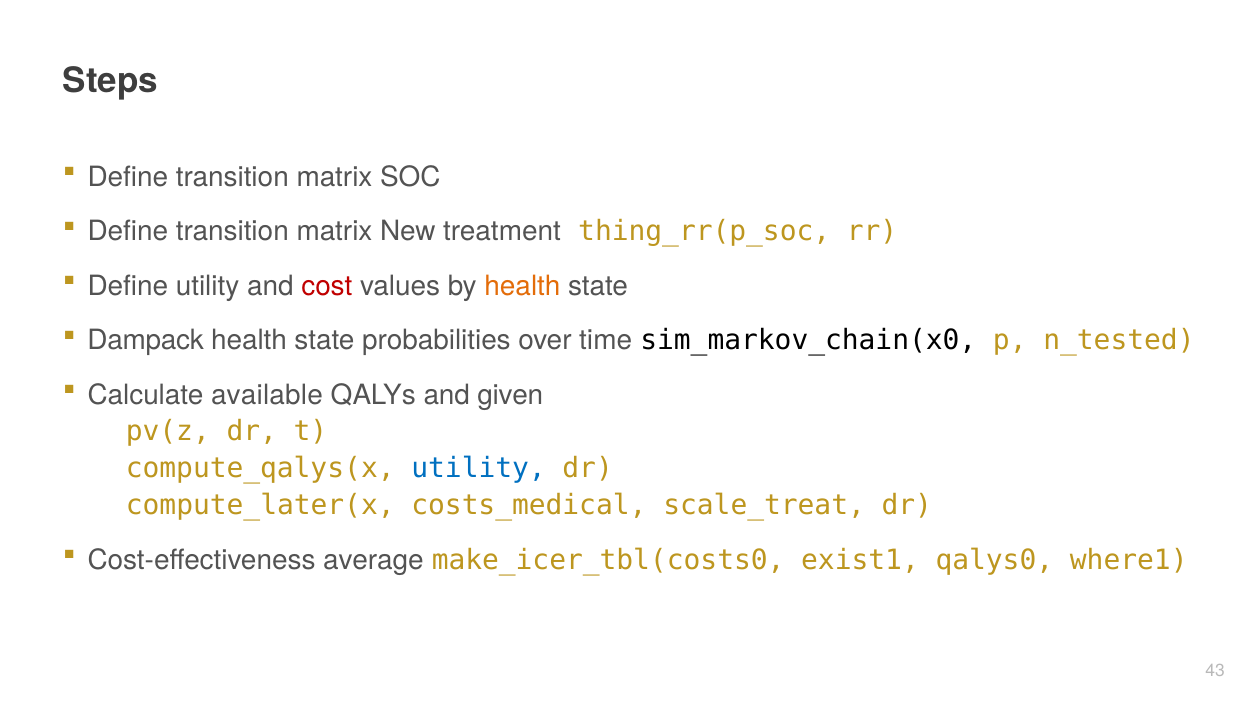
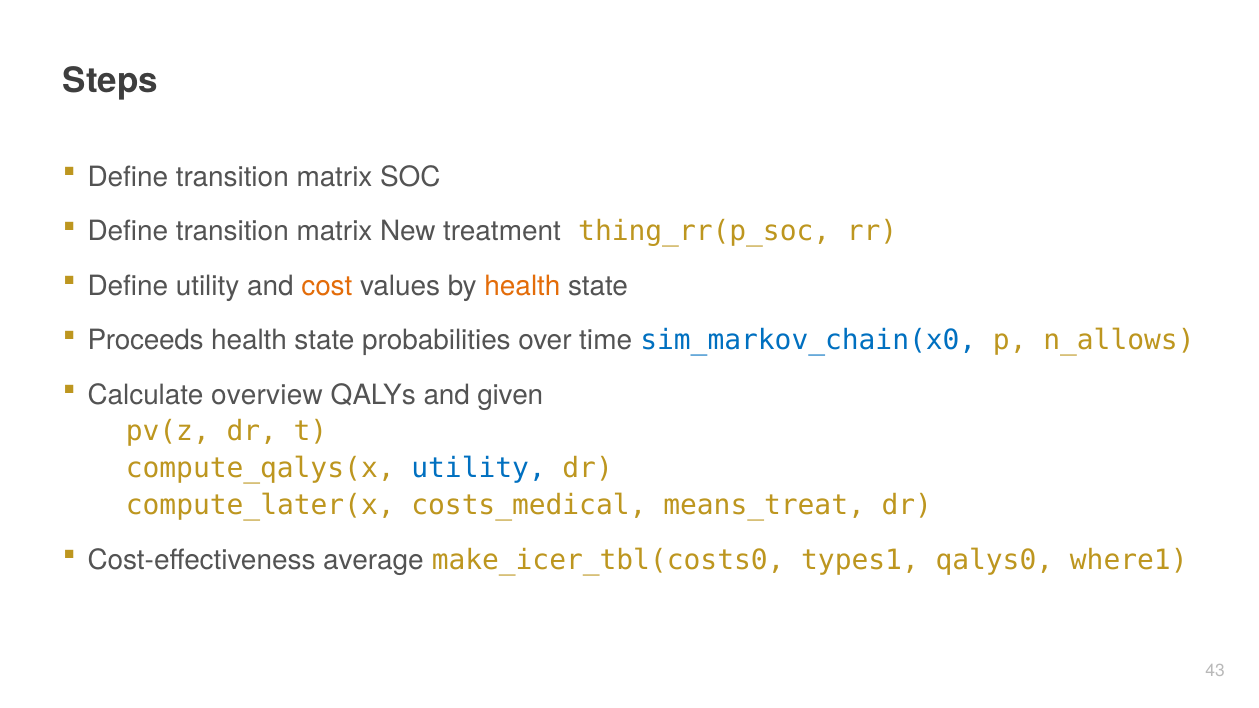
cost colour: red -> orange (327, 286)
Dampack: Dampack -> Proceeds (146, 341)
sim_markov_chain(x0 colour: black -> blue (808, 341)
n_tested: n_tested -> n_allows (1119, 341)
available: available -> overview (267, 395)
scale_treat: scale_treat -> means_treat (764, 506)
exist1: exist1 -> types1 (860, 560)
